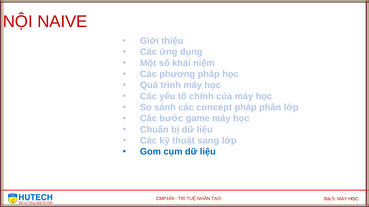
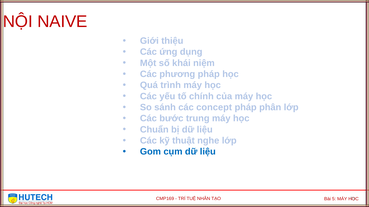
game: game -> trung (198, 119)
sang: sang -> nghe (208, 141)
